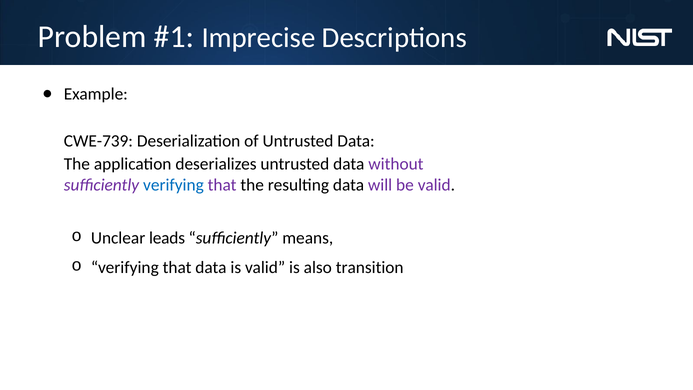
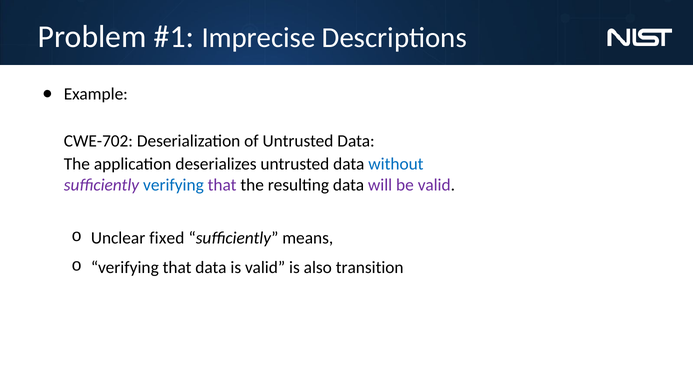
CWE-739: CWE-739 -> CWE-702 (98, 141)
without colour: purple -> blue (396, 164)
leads: leads -> fixed (167, 238)
